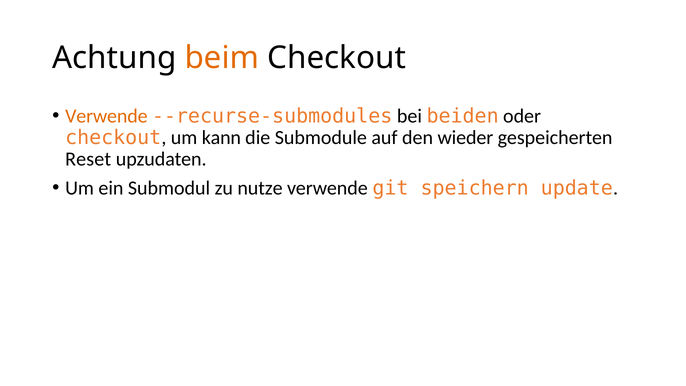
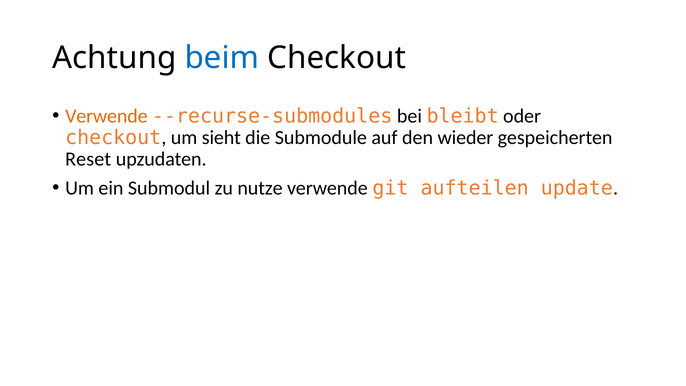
beim colour: orange -> blue (222, 58)
beiden: beiden -> bleibt (463, 116)
kann: kann -> sieht (221, 138)
speichern: speichern -> aufteilen (475, 188)
